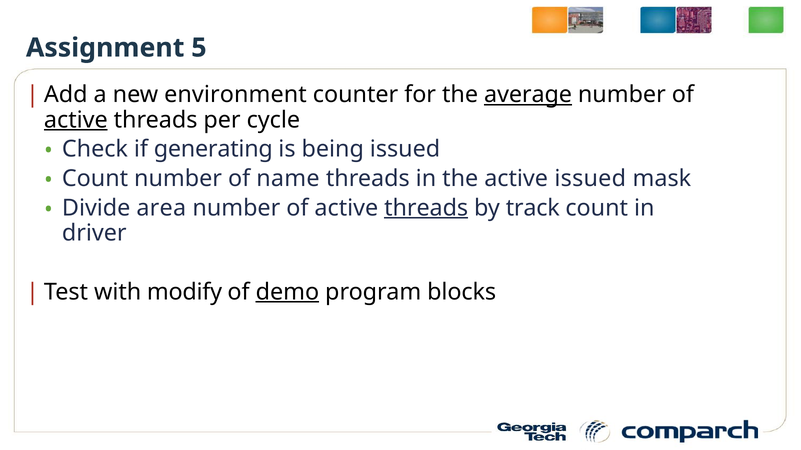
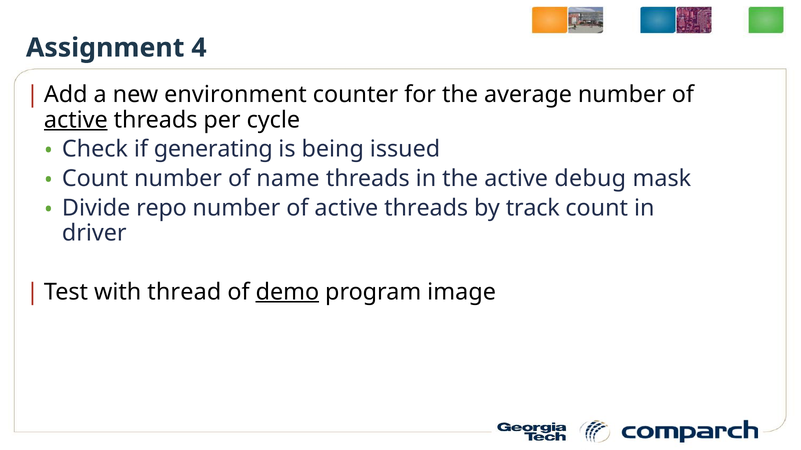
5: 5 -> 4 (199, 48)
average underline: present -> none (528, 95)
active issued: issued -> debug (590, 179)
area: area -> repo (161, 208)
threads underline: present -> none (426, 208)
modify: modify -> thread (184, 292)
blocks: blocks -> image (462, 292)
